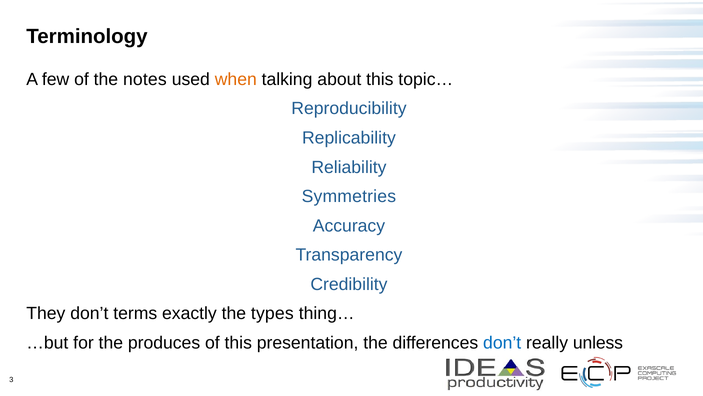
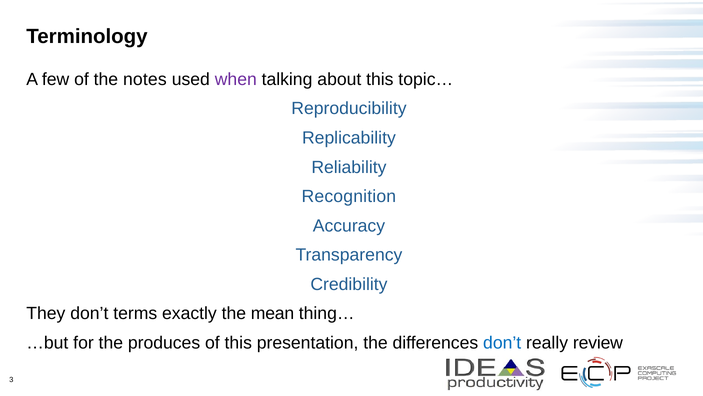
when colour: orange -> purple (236, 79)
Symmetries: Symmetries -> Recognition (349, 196)
types: types -> mean (273, 313)
unless: unless -> review (598, 342)
